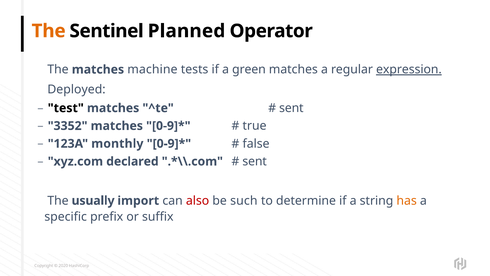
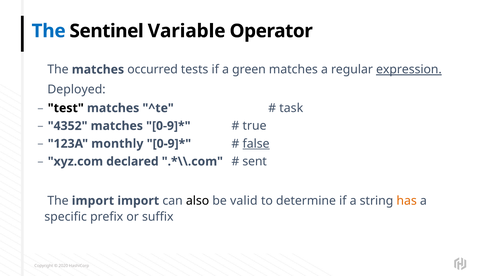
The colour: orange -> blue (49, 31)
Planned: Planned -> Variable (187, 31)
machine: machine -> occurred (153, 69)
sent: sent -> task (291, 108)
3352: 3352 -> 4352 (68, 126)
false underline: none -> present (256, 143)
The usually: usually -> import (93, 200)
also colour: red -> black (198, 200)
such: such -> valid (244, 200)
